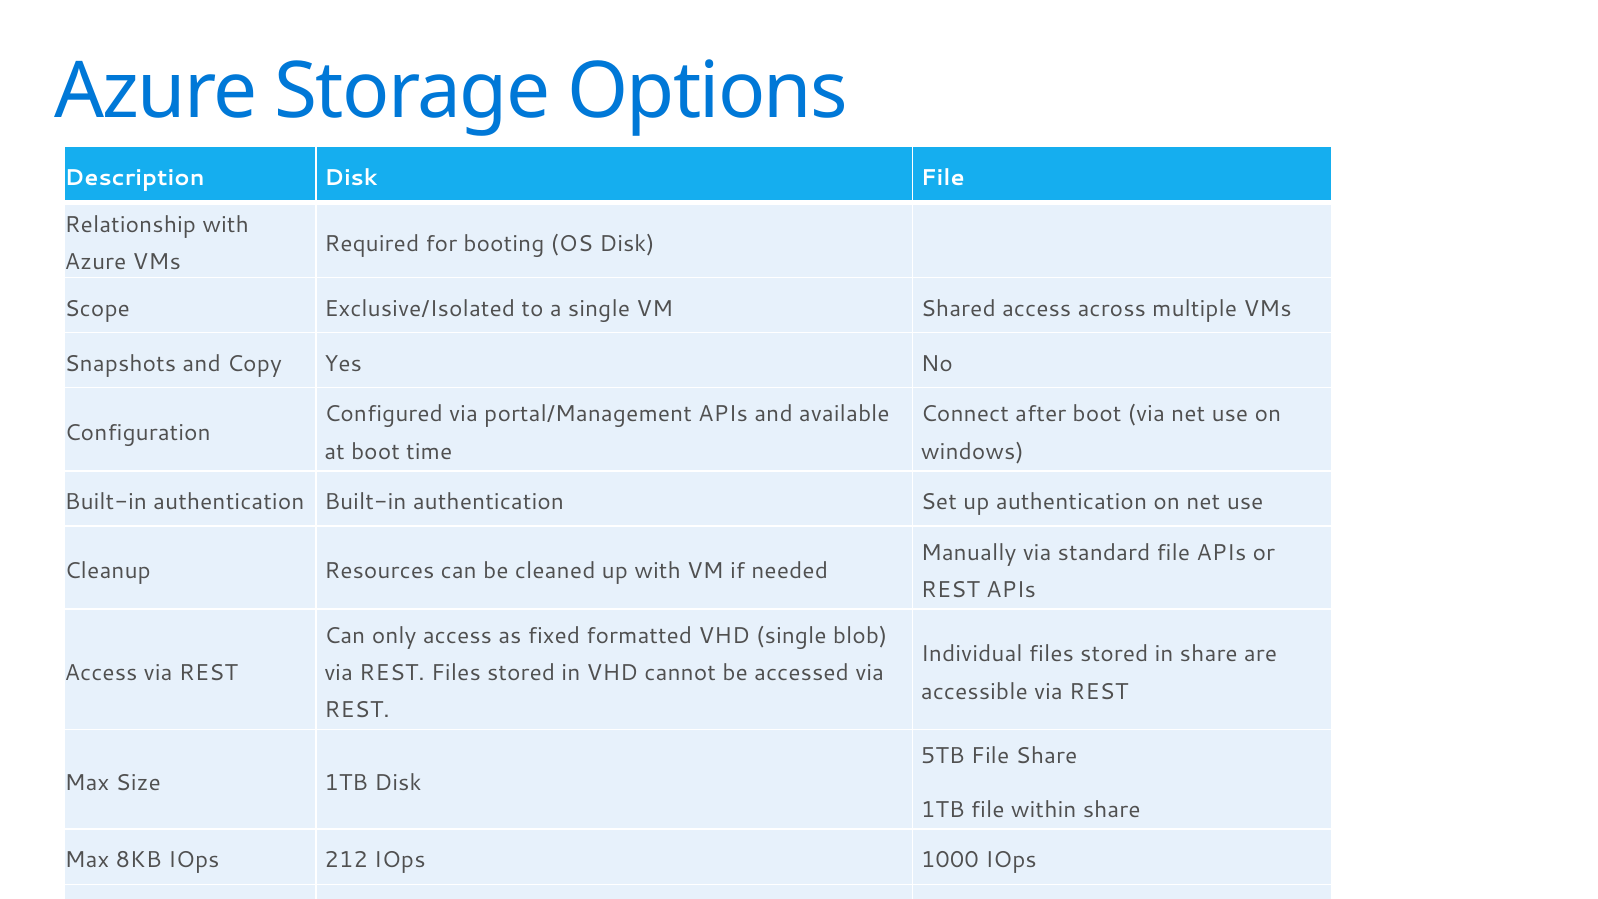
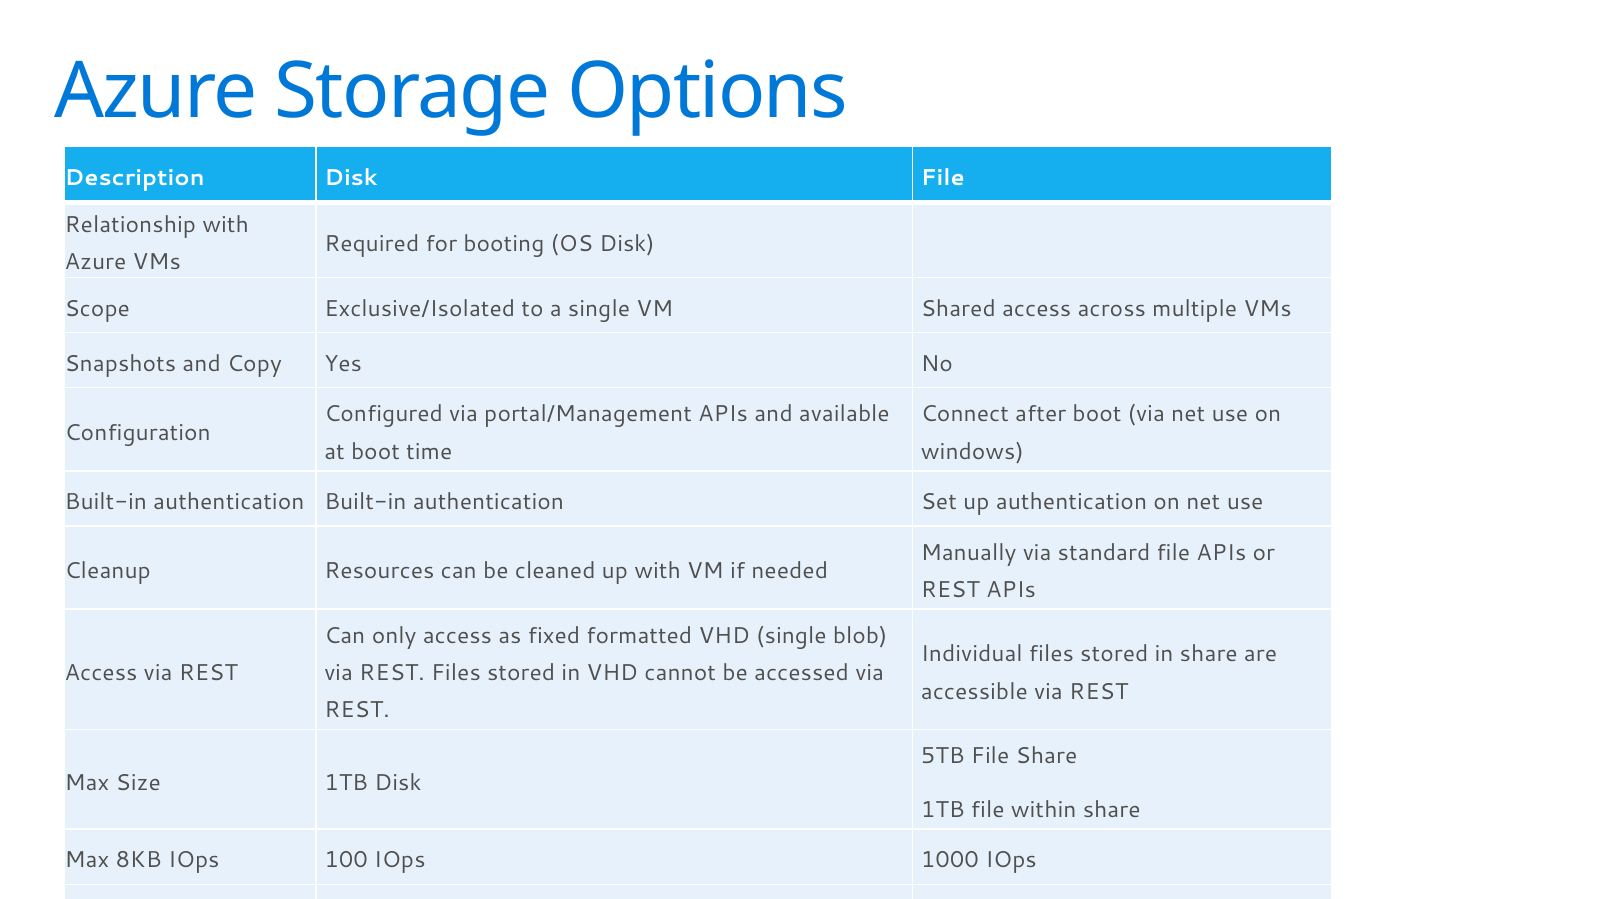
212: 212 -> 100 (346, 860)
